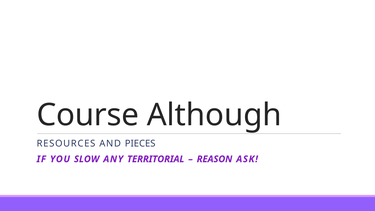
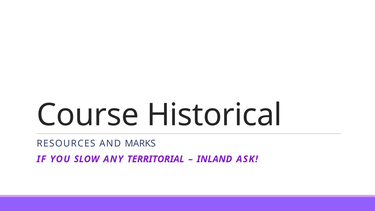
Although: Although -> Historical (214, 115)
PIECES: PIECES -> MARKS (140, 143)
REASON: REASON -> INLAND (214, 159)
